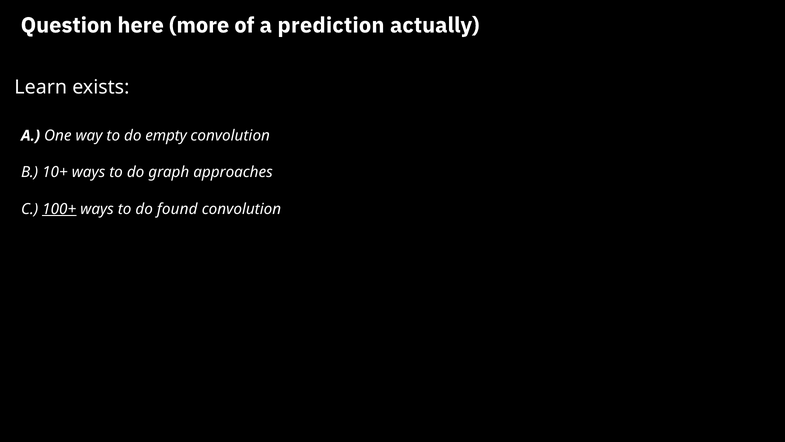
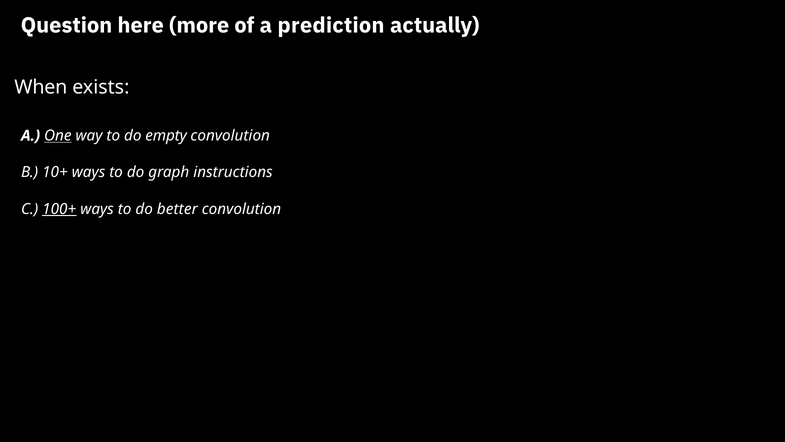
Learn: Learn -> When (41, 87)
One underline: none -> present (58, 136)
approaches: approaches -> instructions (233, 172)
found: found -> better (177, 209)
